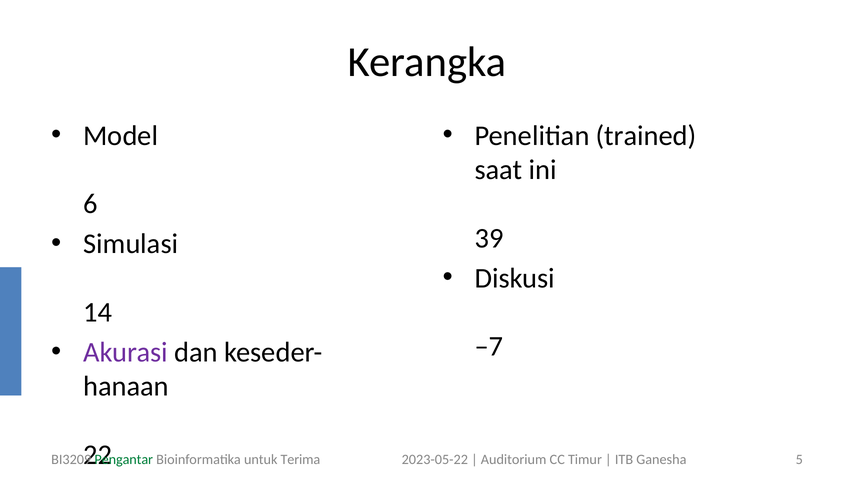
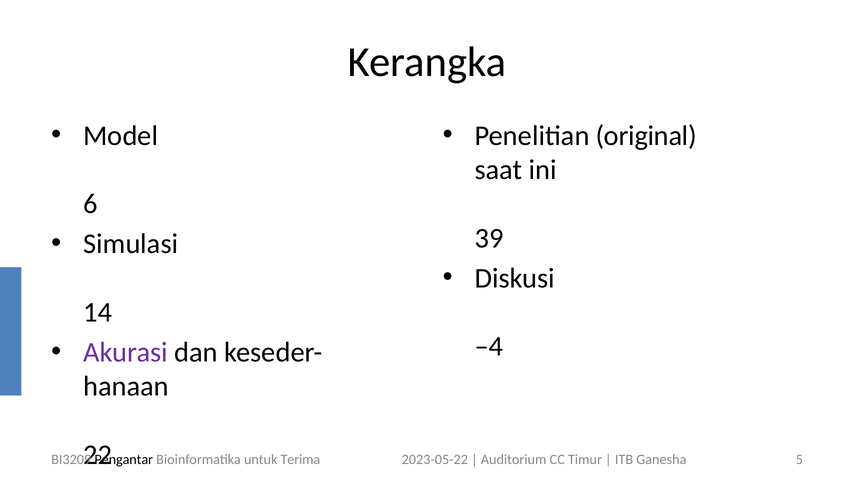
trained: trained -> original (646, 135)
–7: –7 -> –4 (489, 346)
Pengantar colour: green -> black (124, 459)
